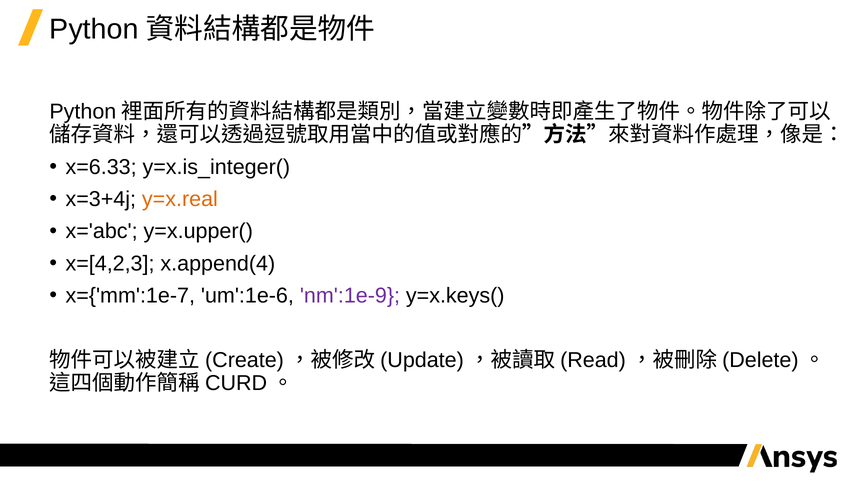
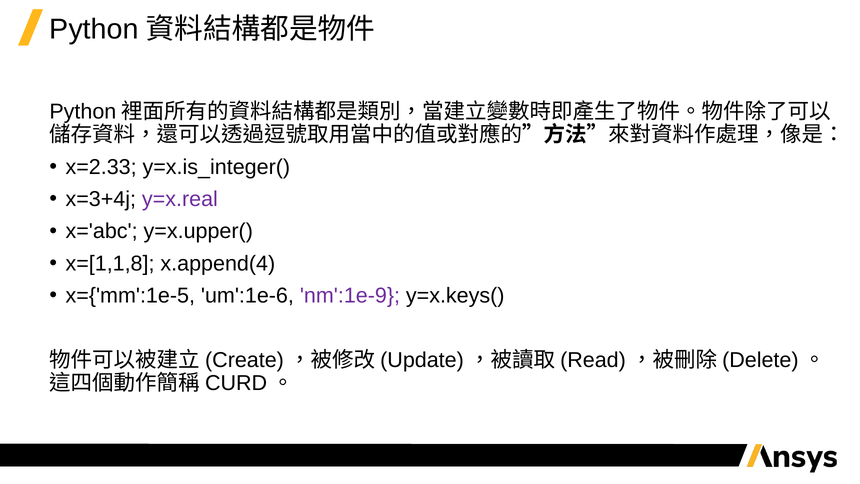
x=6.33: x=6.33 -> x=2.33 (101, 167)
y=x.real colour: orange -> purple (180, 199)
x=[4,2,3: x=[4,2,3 -> x=[1,1,8 (110, 263)
x={'mm':1e-7: x={'mm':1e-7 -> x={'mm':1e-5 (130, 296)
